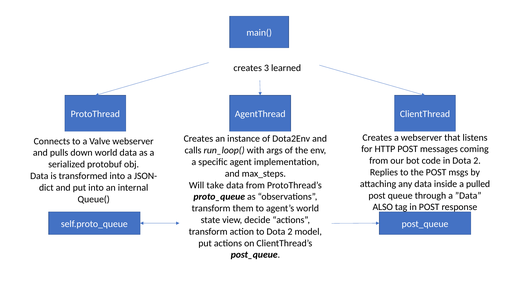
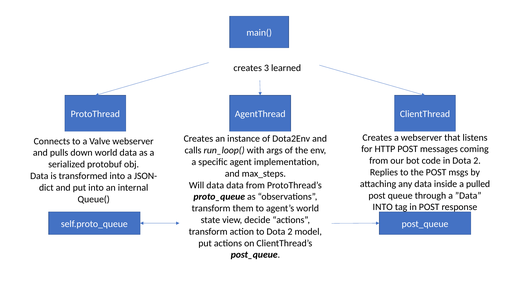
Will take: take -> data (215, 185)
ALSO: ALSO -> INTO (383, 207)
